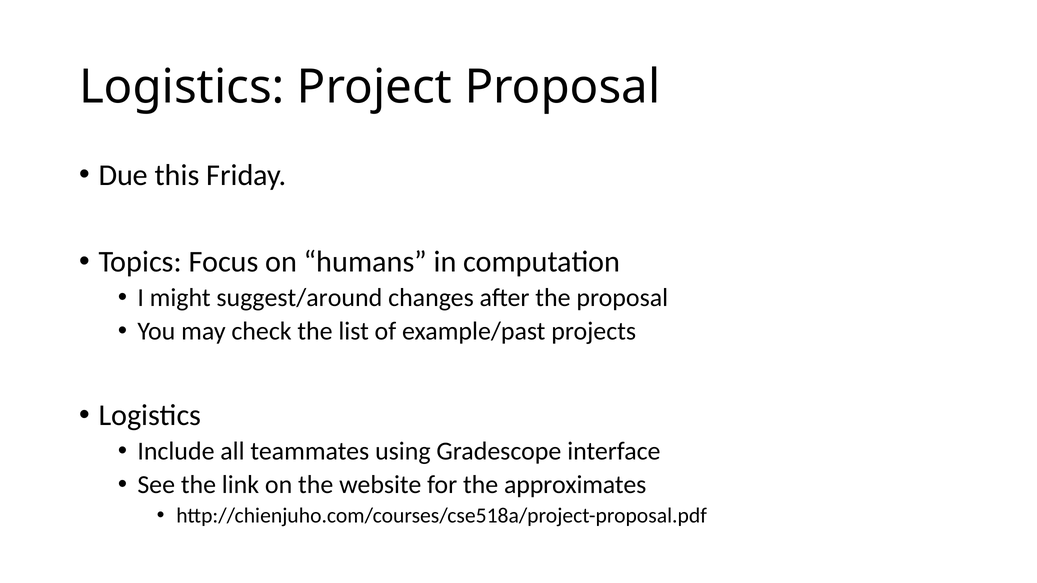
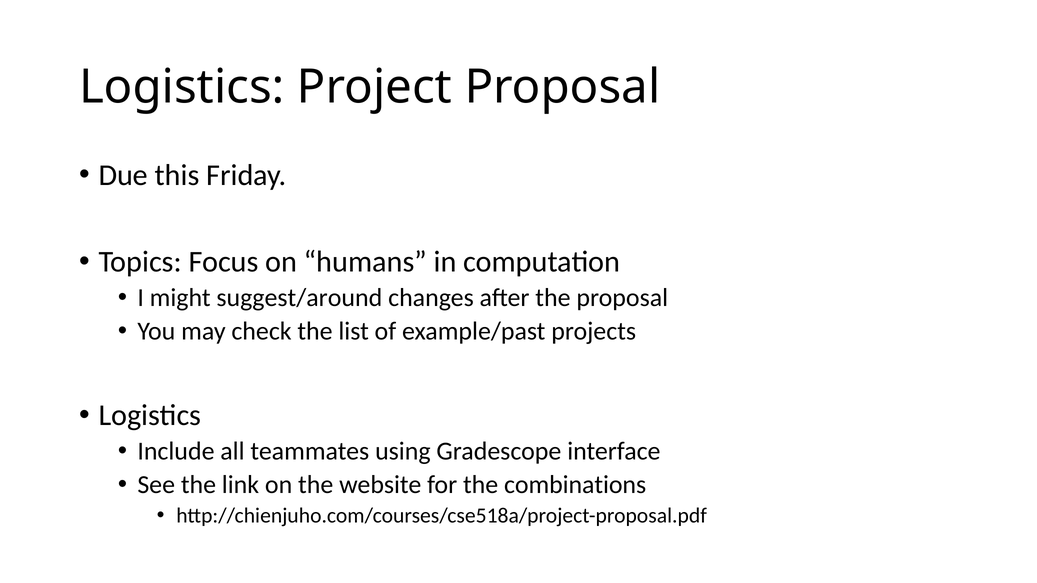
approximates: approximates -> combinations (575, 485)
